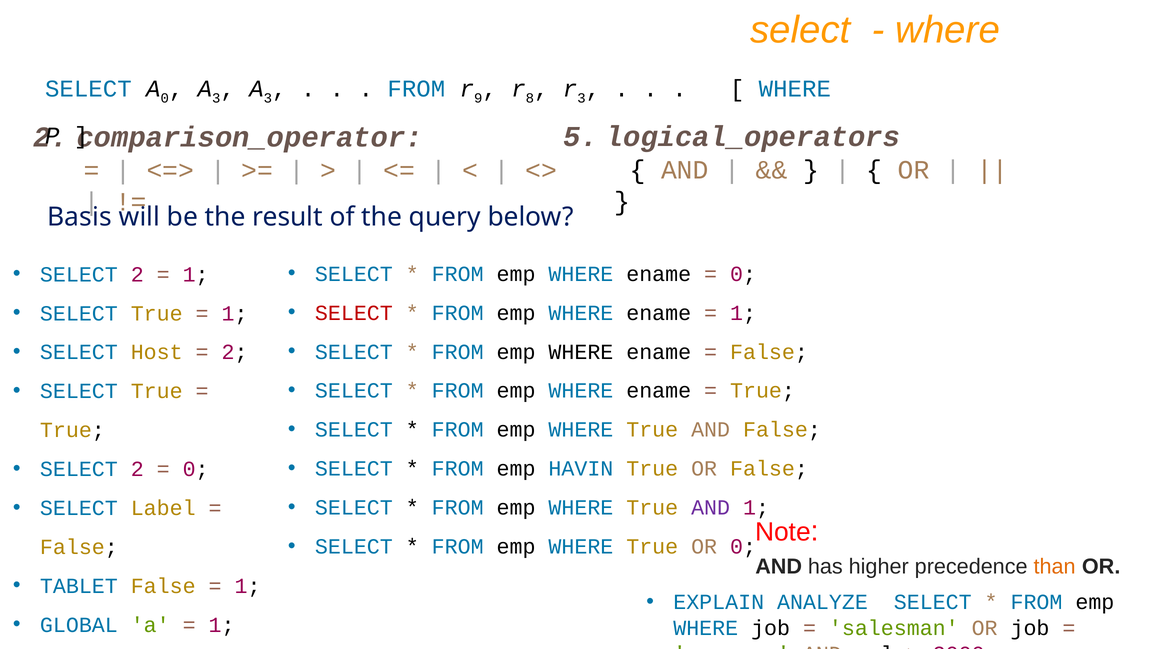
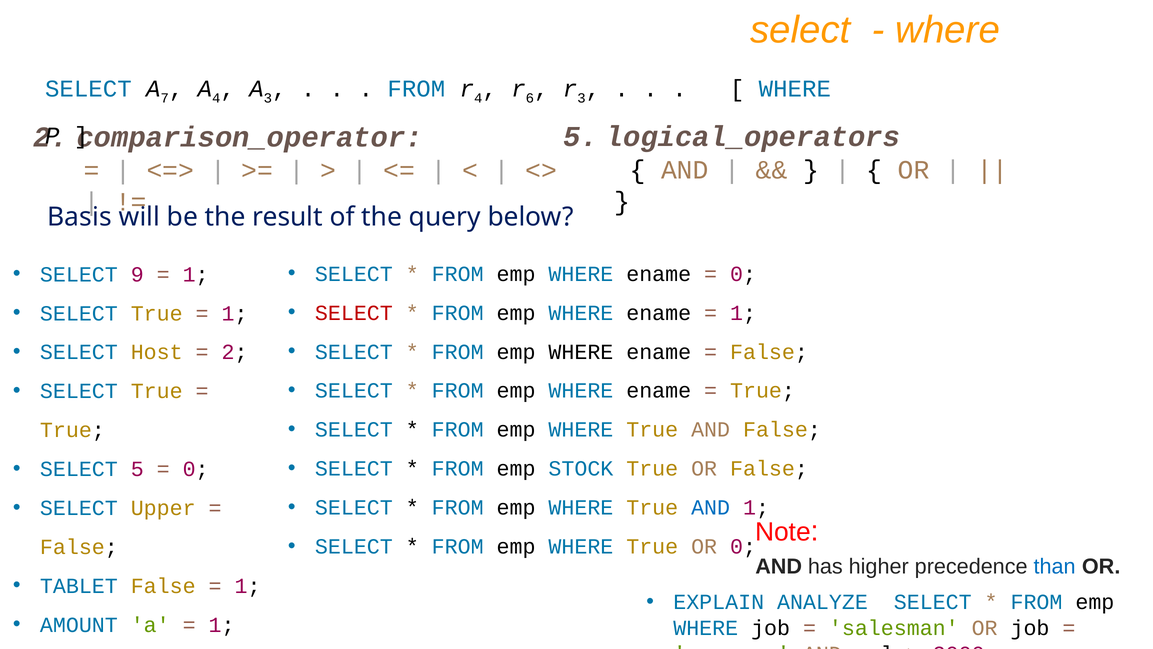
A 0: 0 -> 7 (165, 98)
3: 3 -> 4 (216, 98)
9: 9 -> 4 (478, 98)
8: 8 -> 6 (530, 98)
2: 2 -> 9 (137, 274)
HAVIN: HAVIN -> STOCK (581, 468)
2: 2 -> 5 (137, 469)
AND colour: purple -> blue (711, 507)
Label: Label -> Upper (163, 508)
than colour: orange -> blue (1055, 566)
GLOBAL: GLOBAL -> AMOUNT (79, 625)
